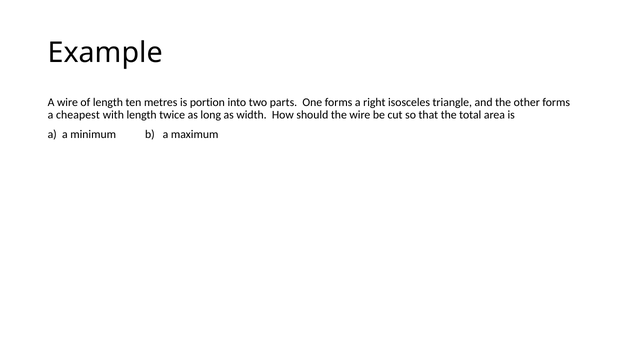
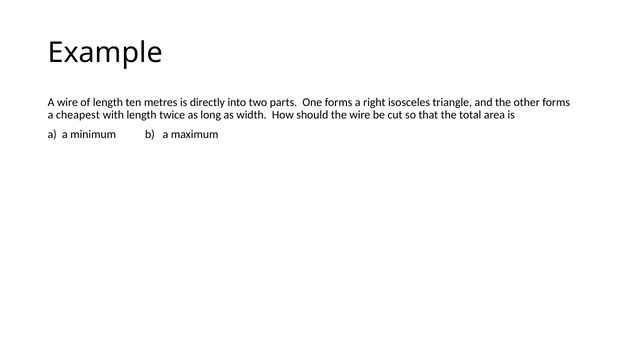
portion: portion -> directly (207, 102)
